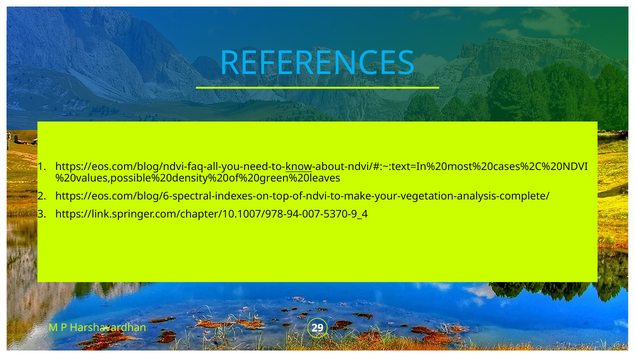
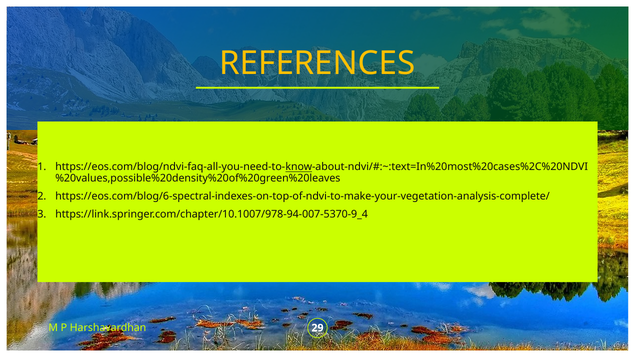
REFERENCES colour: light blue -> yellow (317, 63)
